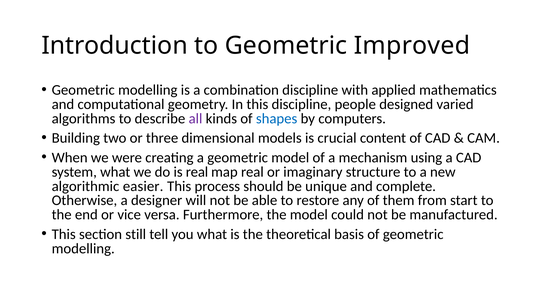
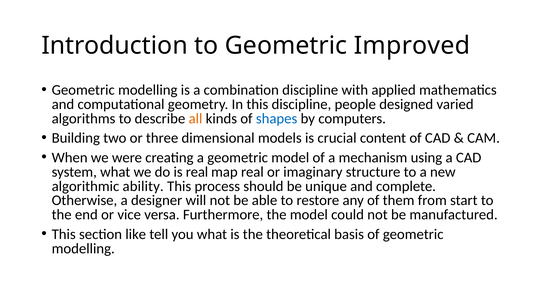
all colour: purple -> orange (195, 119)
easier: easier -> ability (143, 186)
still: still -> like (136, 234)
